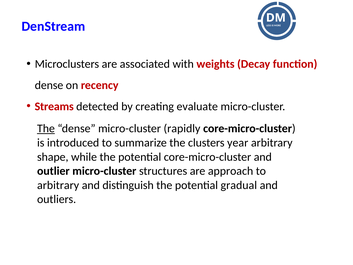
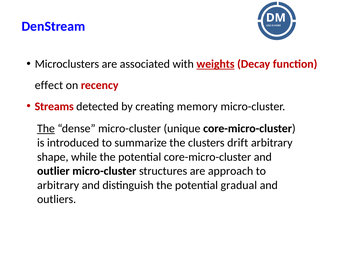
weights underline: none -> present (216, 64)
dense: dense -> effect (49, 85)
evaluate: evaluate -> memory (197, 106)
rapidly: rapidly -> unique (182, 128)
year: year -> drift (238, 143)
